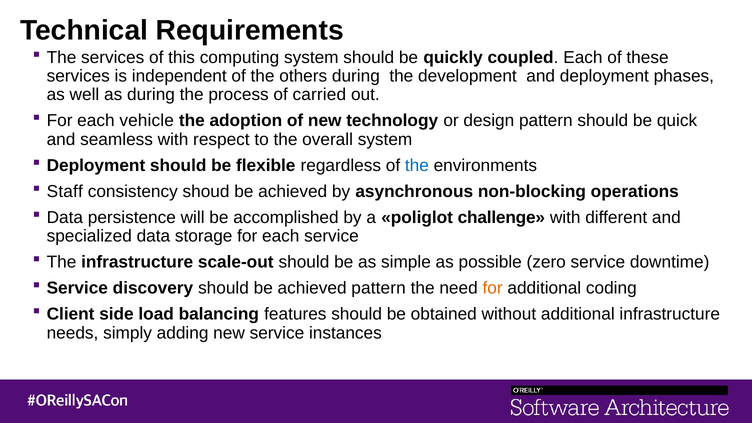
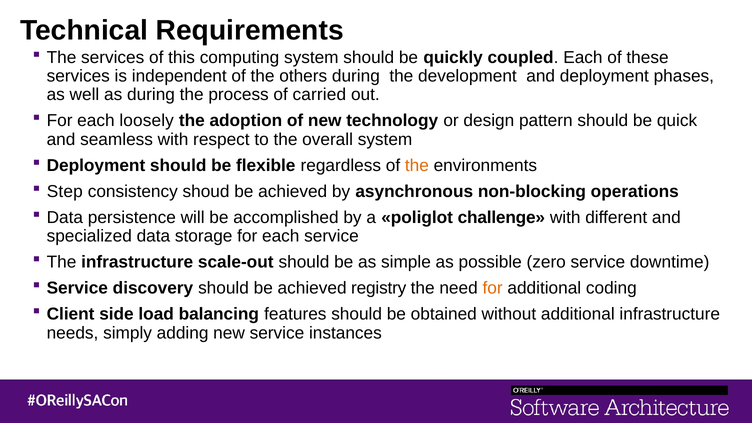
vehicle: vehicle -> loosely (147, 121)
the colour: blue -> orange (417, 165)
Staff: Staff -> Step (65, 192)
achieved pattern: pattern -> registry (379, 288)
